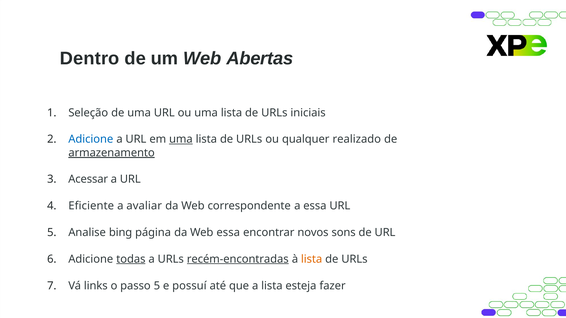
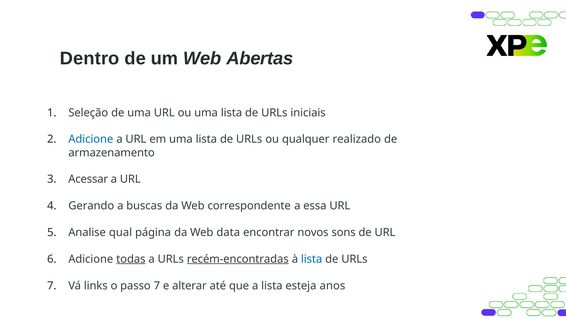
uma underline: present -> none (181, 139)
armazenamento underline: present -> none (112, 153)
Eficiente: Eficiente -> Gerando (91, 206)
avaliar: avaliar -> buscas (144, 206)
bing: bing -> qual (121, 233)
Web essa: essa -> data (228, 233)
lista colour: orange -> blue (312, 259)
passo 5: 5 -> 7 (157, 286)
possuí: possuí -> alterar (189, 286)
fazer: fazer -> anos (332, 286)
